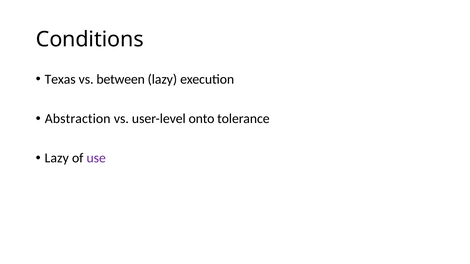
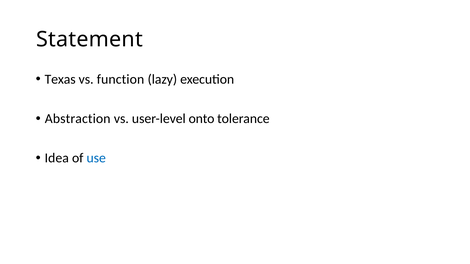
Conditions: Conditions -> Statement (90, 39)
between: between -> function (121, 79)
Lazy: Lazy -> Idea (57, 158)
use colour: purple -> blue (96, 158)
